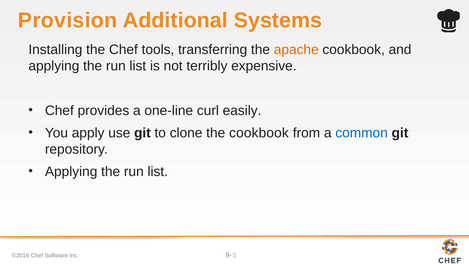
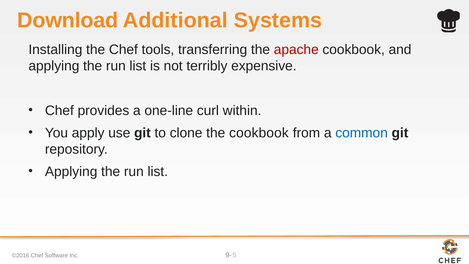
Provision: Provision -> Download (68, 20)
apache colour: orange -> red (296, 49)
easily: easily -> within (242, 110)
